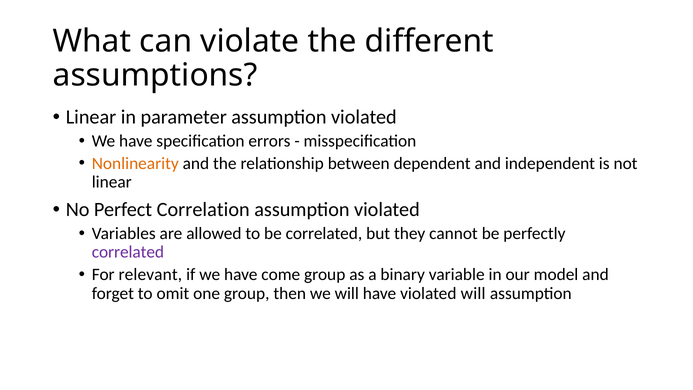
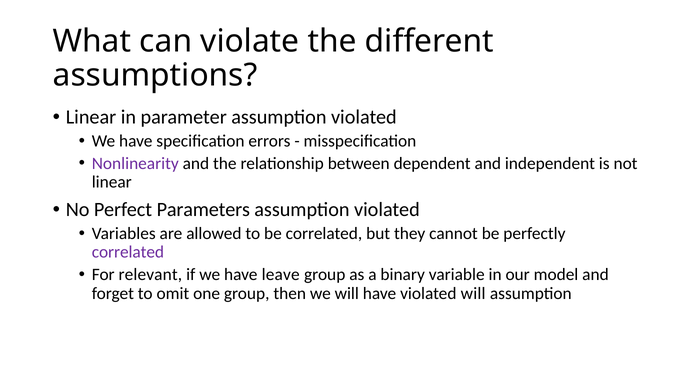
Nonlinearity colour: orange -> purple (135, 163)
Correlation: Correlation -> Parameters (203, 210)
come: come -> leave (281, 274)
